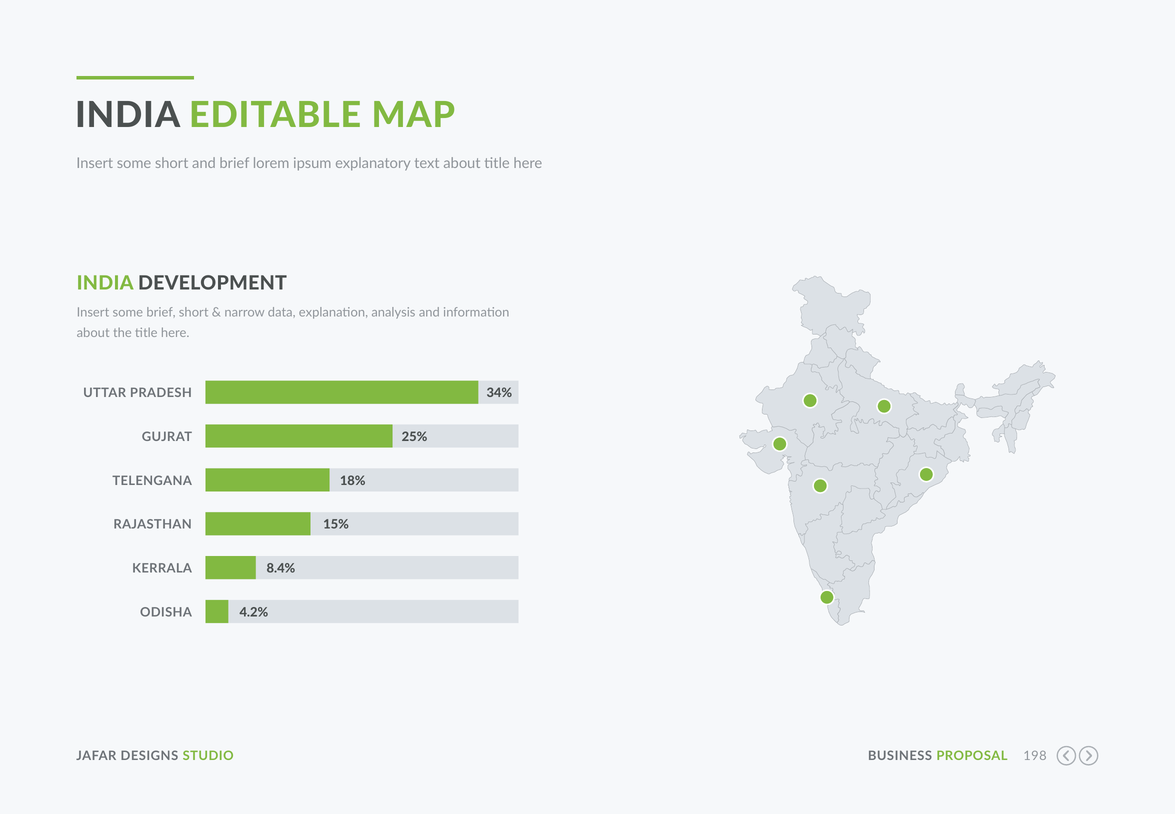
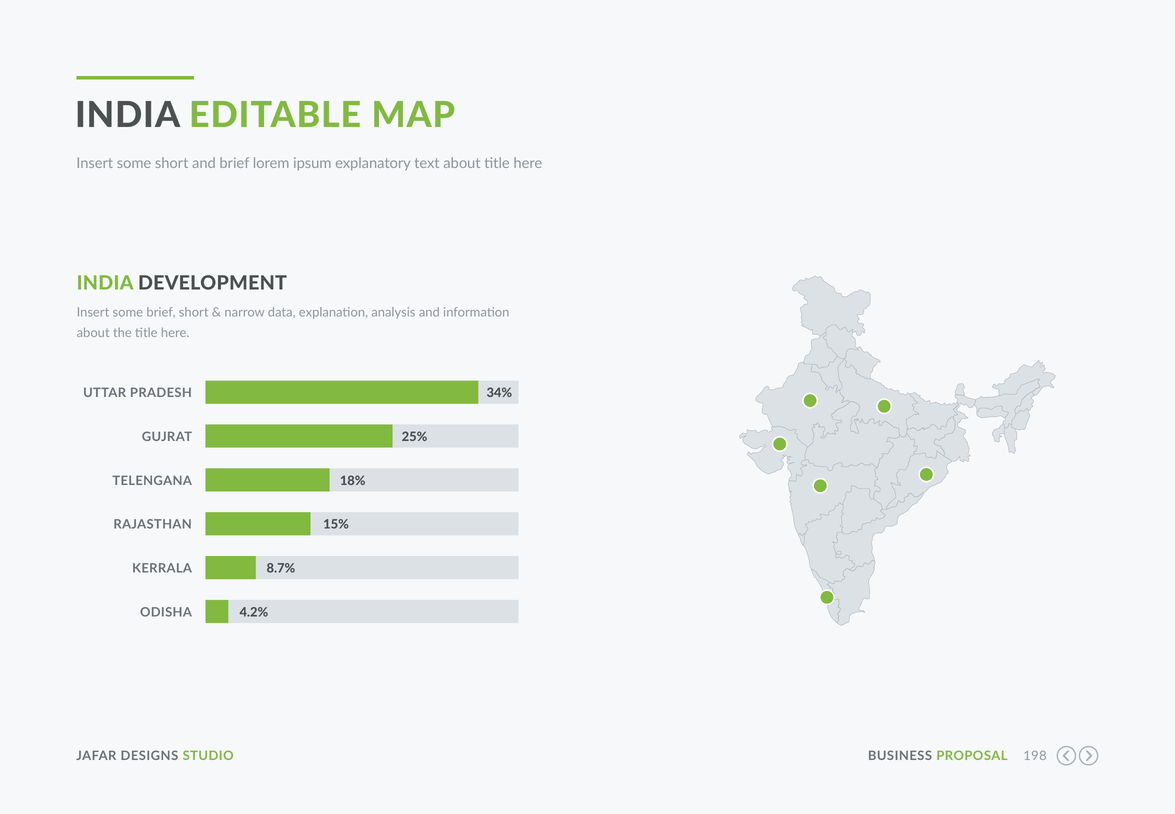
8.4%: 8.4% -> 8.7% (281, 568)
